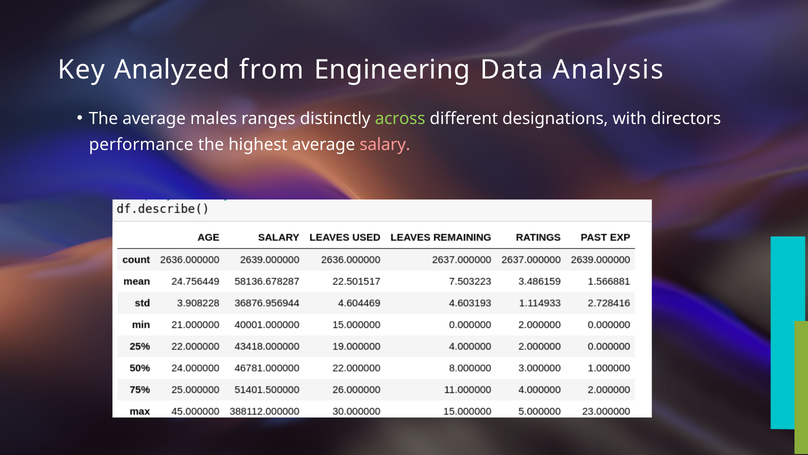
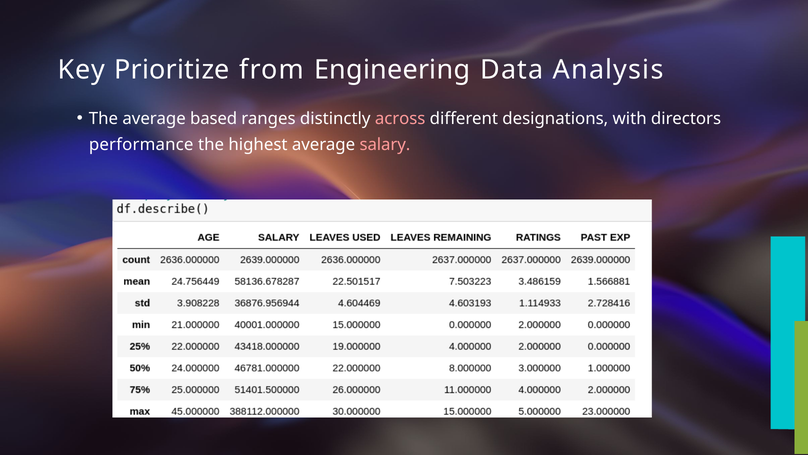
Analyzed: Analyzed -> Prioritize (172, 70)
males: males -> based (214, 118)
across colour: light green -> pink (400, 118)
